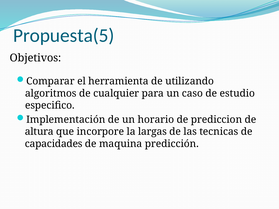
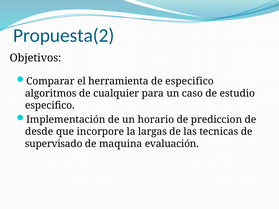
Propuesta(5: Propuesta(5 -> Propuesta(2 (64, 35)
de utilizando: utilizando -> especifico (190, 81)
altura: altura -> desde (39, 132)
capacidades: capacidades -> supervisado (54, 144)
predicción: predicción -> evaluación (172, 144)
